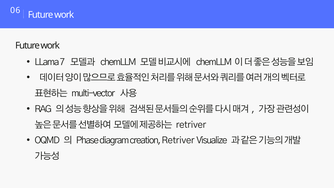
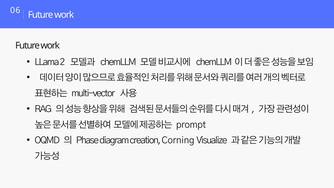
7: 7 -> 2 (62, 62)
retriver: retriver -> prompt (191, 125)
creation Retriver: Retriver -> Corning (178, 140)
